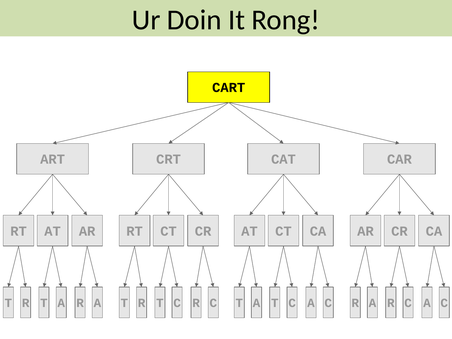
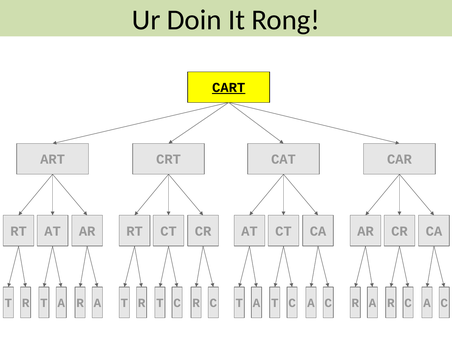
CART underline: none -> present (229, 88)
